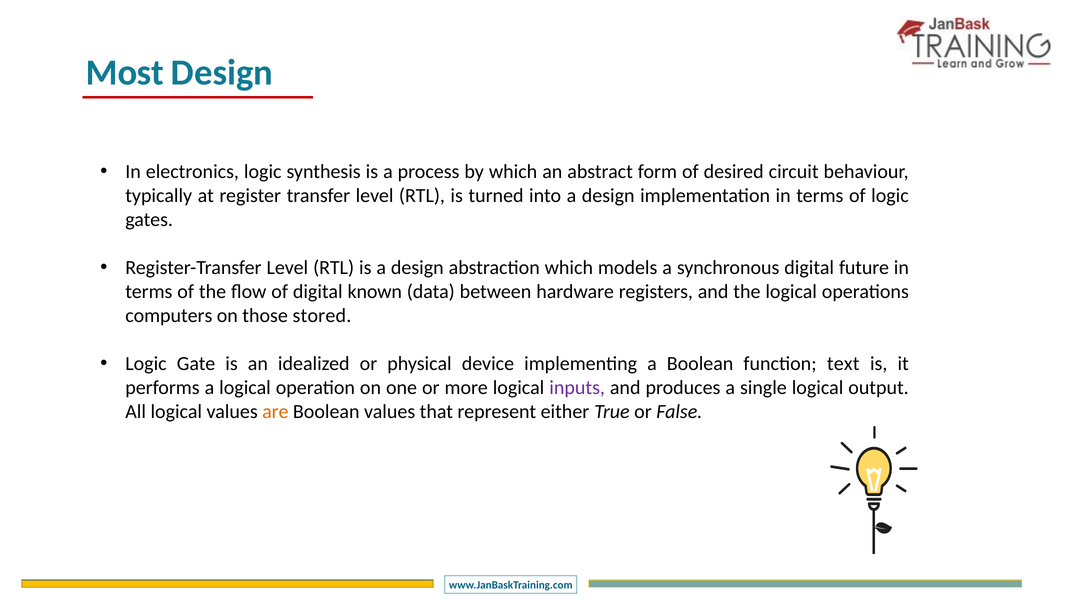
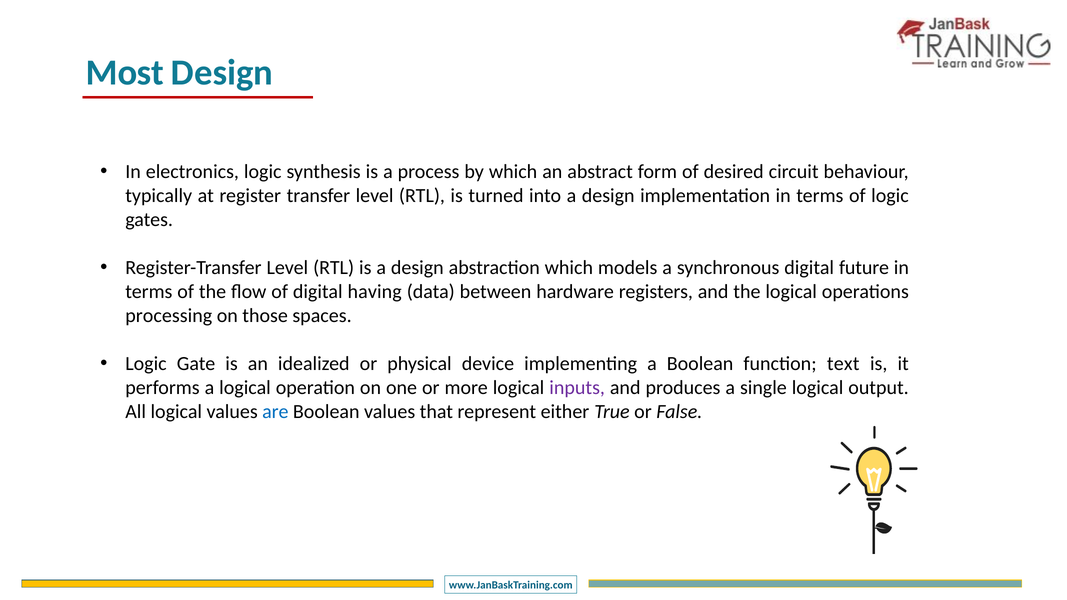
known: known -> having (375, 292)
computers: computers -> processing (169, 316)
stored: stored -> spaces (322, 316)
are colour: orange -> blue (275, 412)
